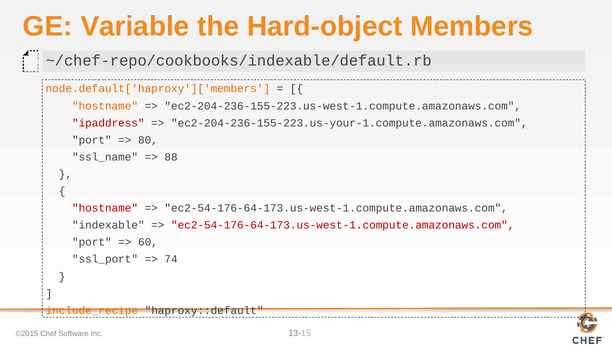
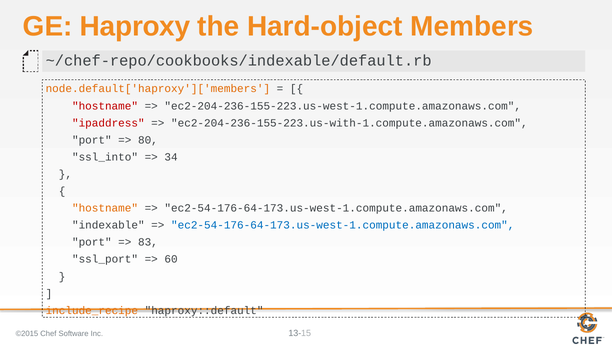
Variable: Variable -> Haproxy (135, 26)
hostname colour: orange -> red (105, 106)
ec2-204-236-155-223.us-your-1.compute.amazonaws.com: ec2-204-236-155-223.us-your-1.compute.amazonaws.com -> ec2-204-236-155-223.us-with-1.compute.amazonaws.com (349, 123)
ssl_name: ssl_name -> ssl_into (105, 157)
88: 88 -> 34 (171, 157)
hostname colour: red -> orange (105, 208)
ec2-54-176-64-173.us-west-1.compute.amazonaws.com colour: red -> blue (343, 225)
60: 60 -> 83 (148, 242)
74: 74 -> 60 (171, 259)
